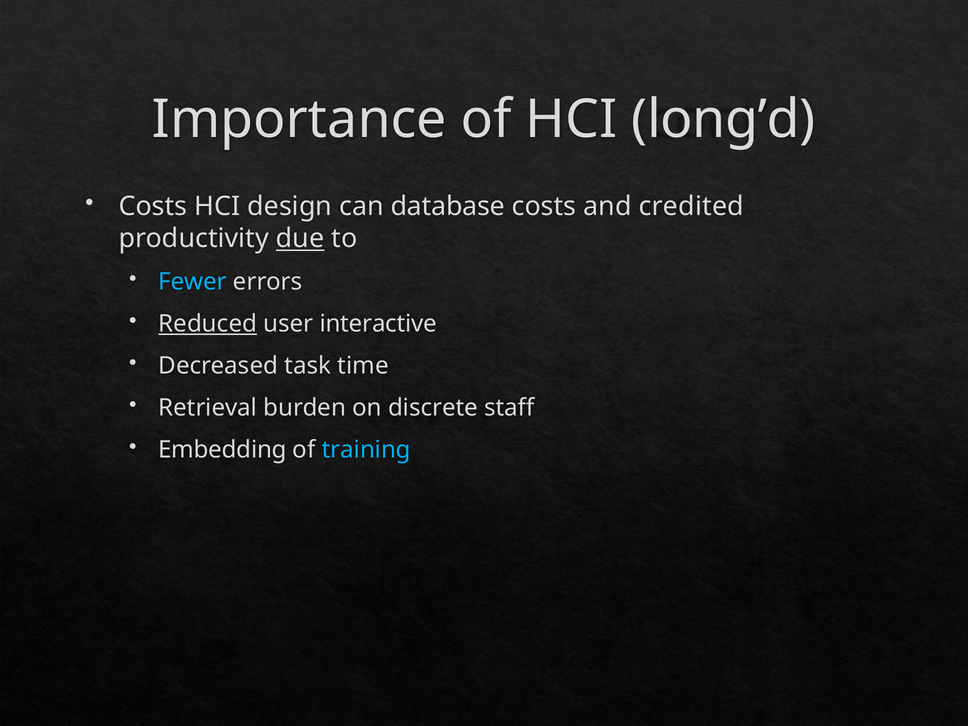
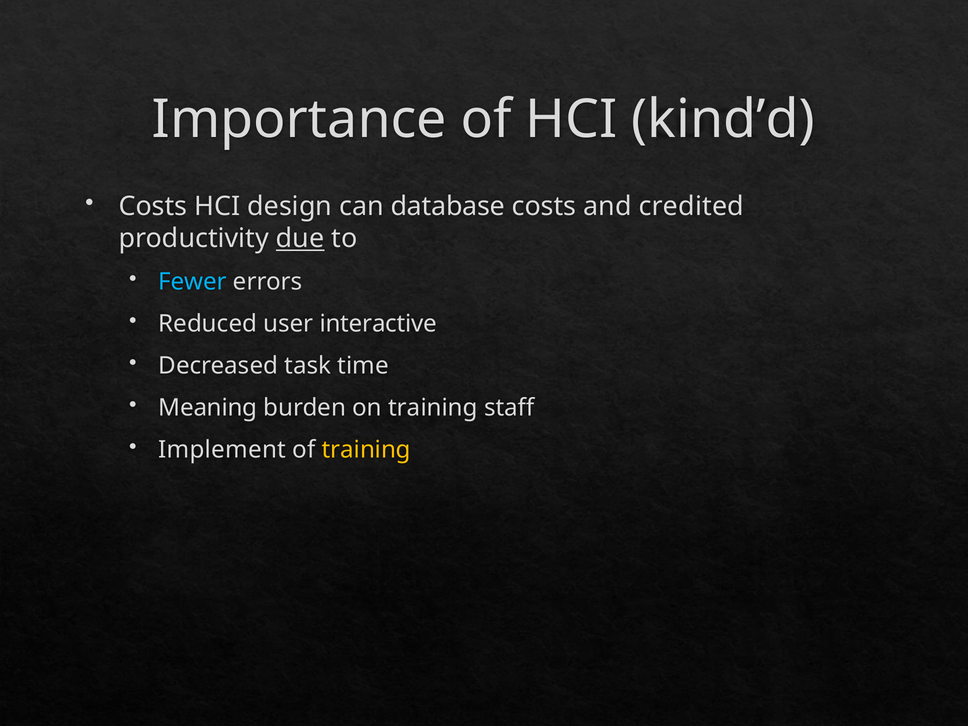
long’d: long’d -> kind’d (723, 120)
Reduced underline: present -> none (208, 324)
Retrieval: Retrieval -> Meaning (208, 408)
on discrete: discrete -> training (433, 408)
Embedding: Embedding -> Implement (222, 450)
training colour: light blue -> yellow (366, 450)
